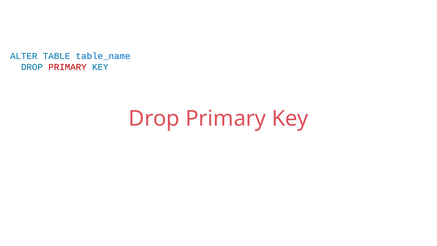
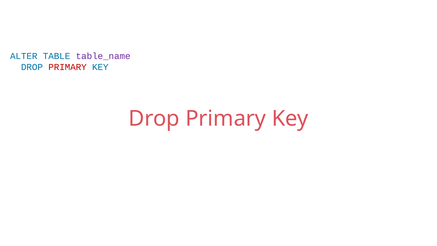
table_name colour: blue -> purple (103, 56)
